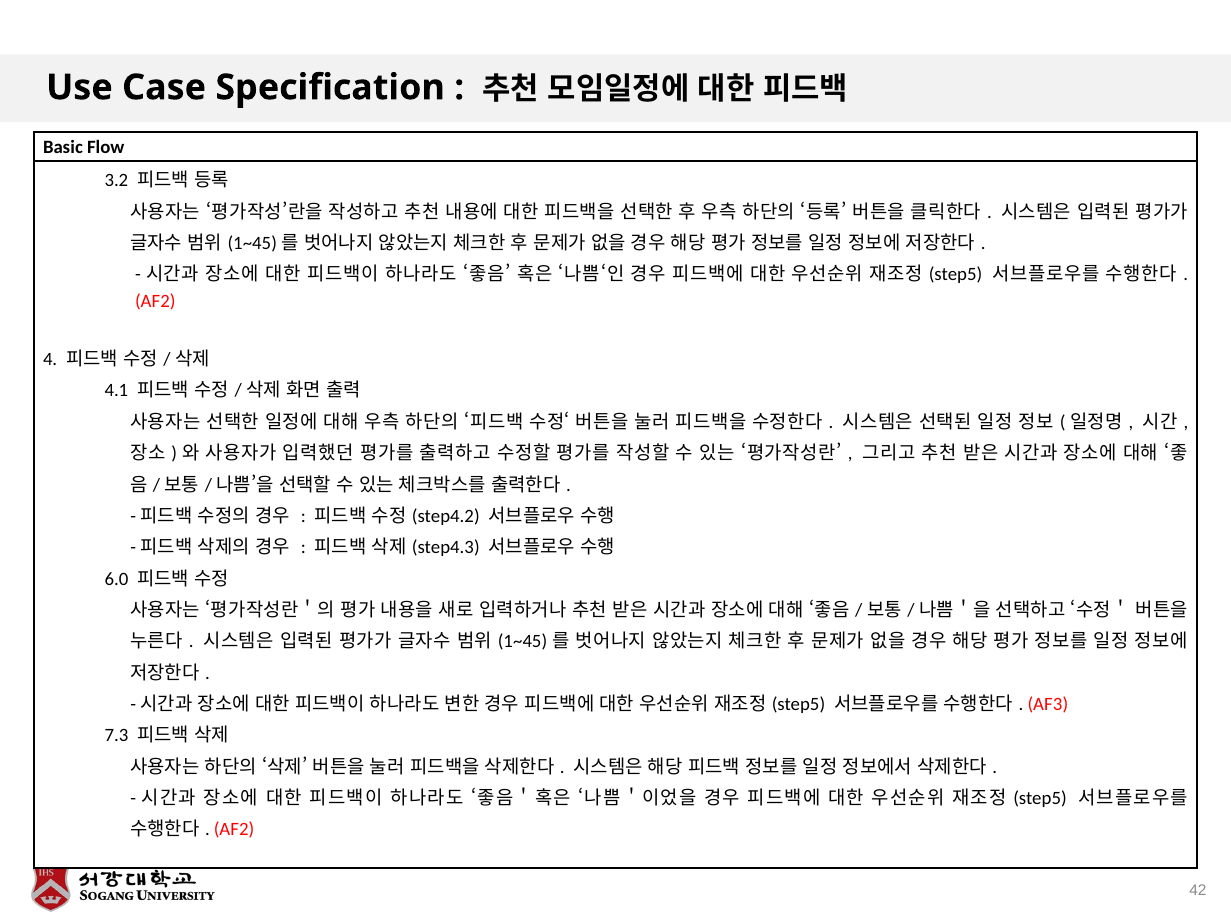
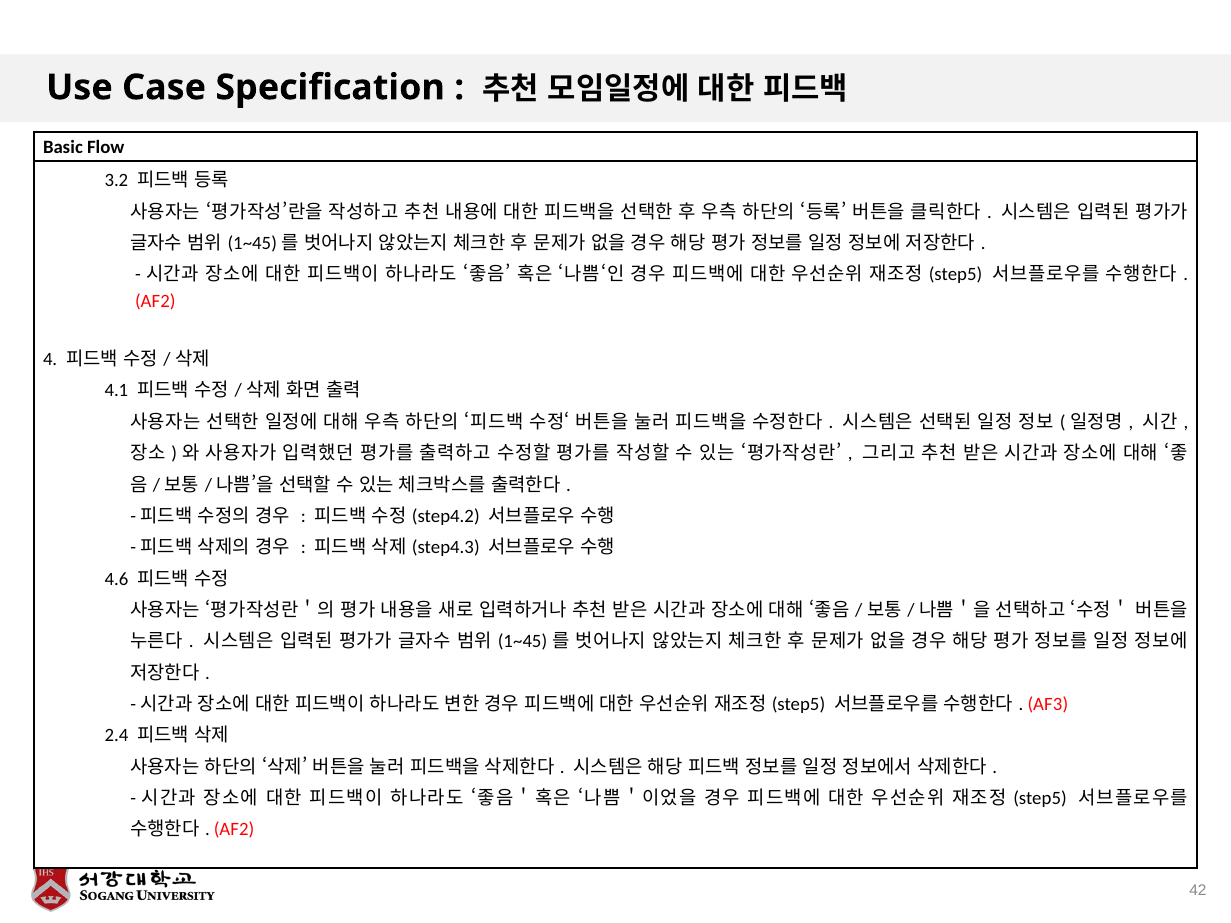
6.0: 6.0 -> 4.6 (116, 579)
7.3: 7.3 -> 2.4 (116, 736)
